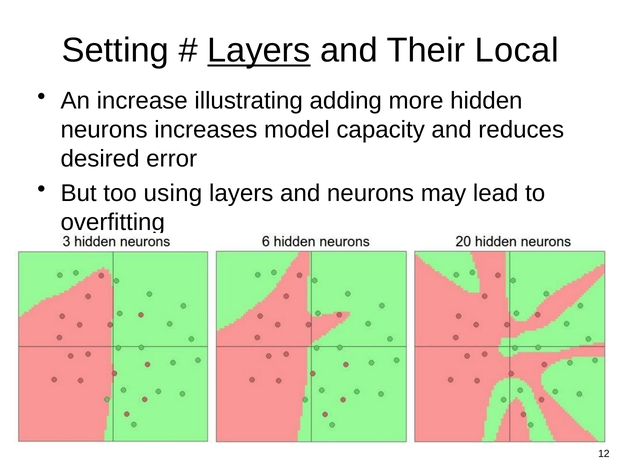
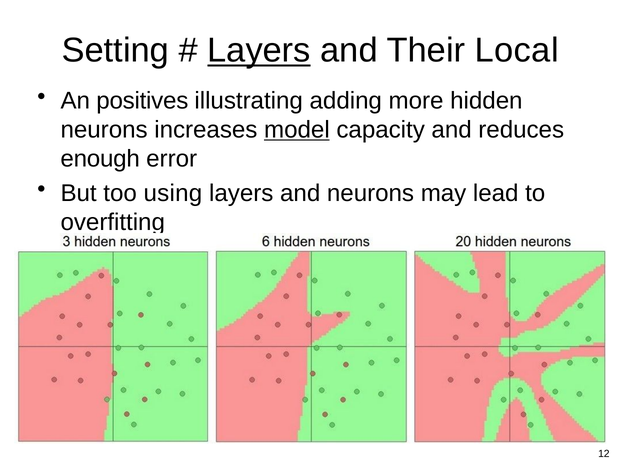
increase: increase -> positives (142, 101)
model underline: none -> present (297, 130)
desired: desired -> enough (100, 159)
